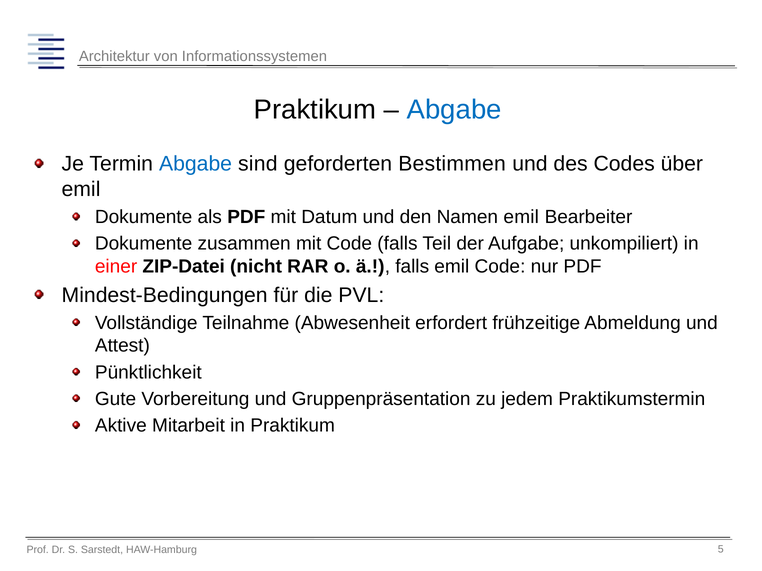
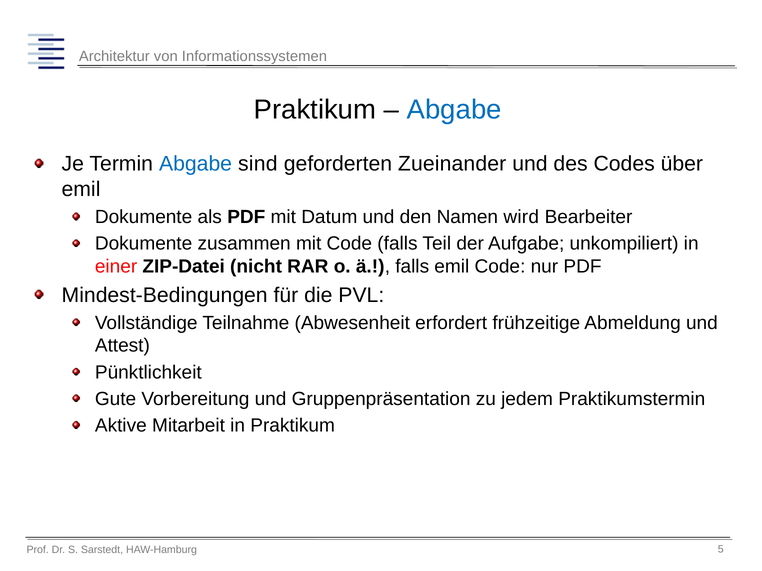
Bestimmen: Bestimmen -> Zueinander (452, 164)
Namen emil: emil -> wird (521, 217)
